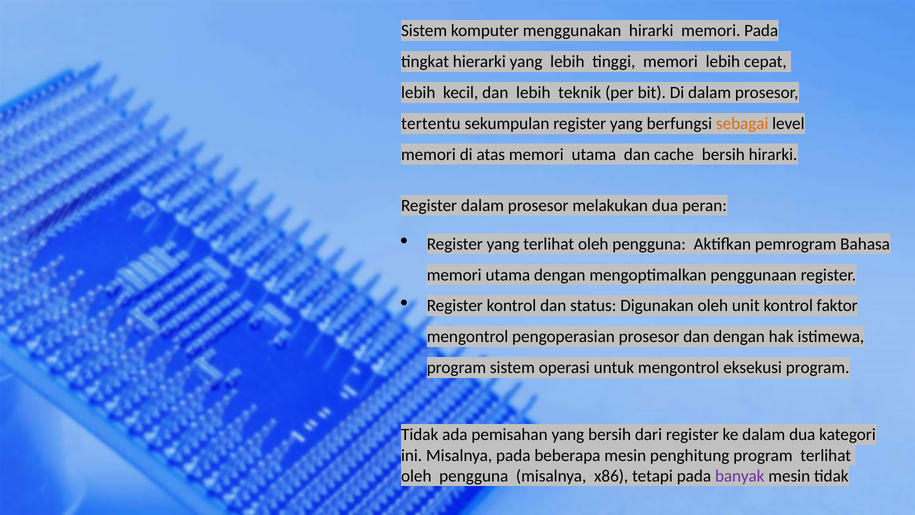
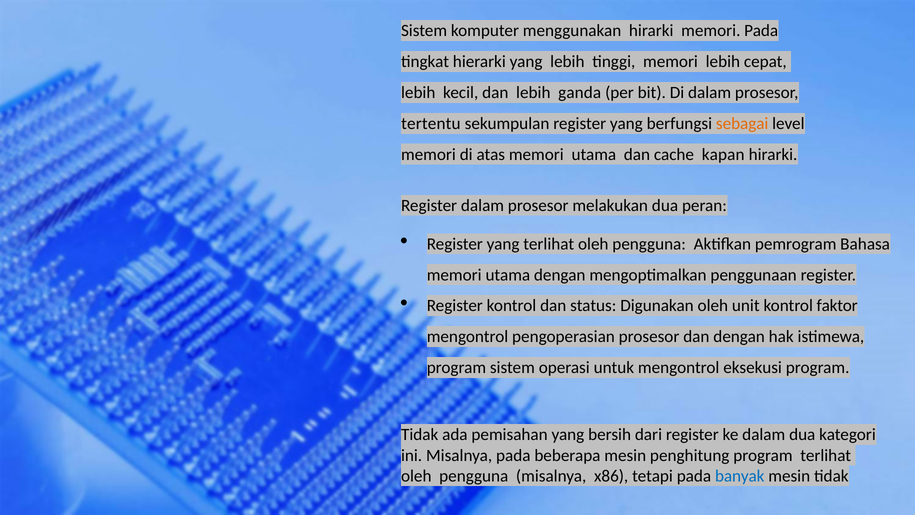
teknik: teknik -> ganda (580, 93)
cache bersih: bersih -> kapan (723, 154)
banyak colour: purple -> blue (740, 476)
